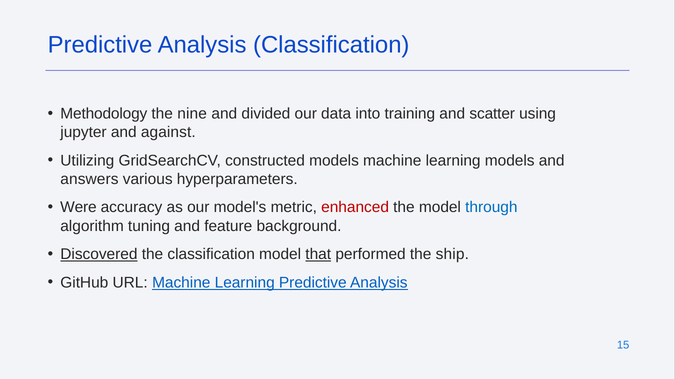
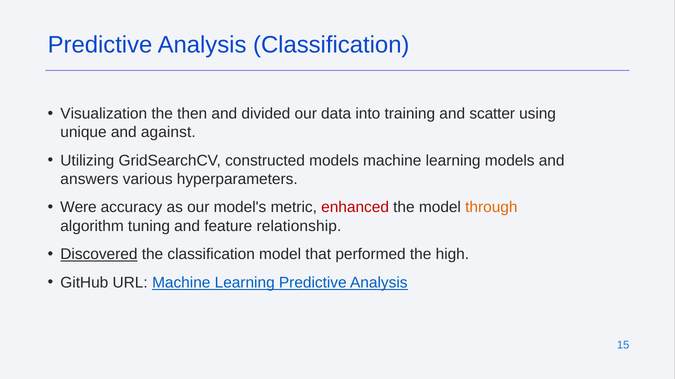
Methodology: Methodology -> Visualization (104, 114)
nine: nine -> then (192, 114)
jupyter: jupyter -> unique (84, 132)
through colour: blue -> orange (491, 208)
background: background -> relationship (299, 226)
that underline: present -> none (318, 255)
ship: ship -> high (452, 255)
